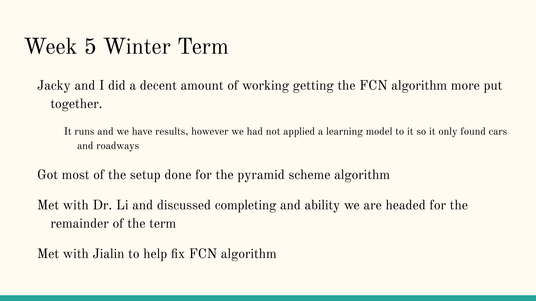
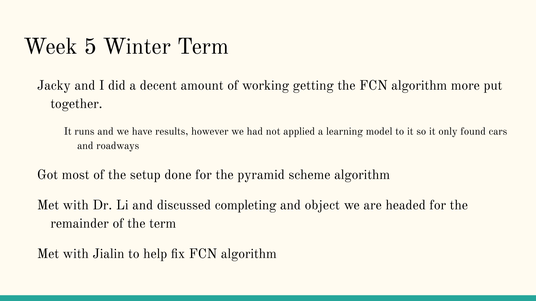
ability: ability -> object (322, 205)
